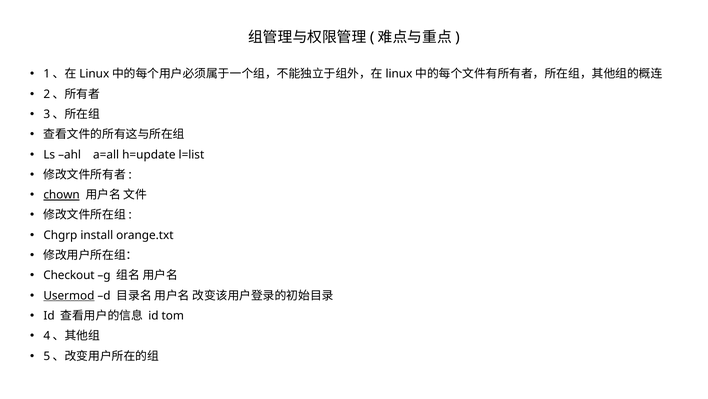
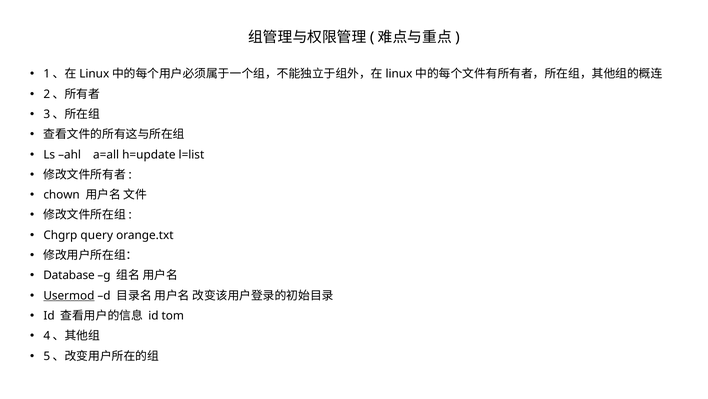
chown underline: present -> none (62, 195)
install: install -> query (97, 235)
Checkout: Checkout -> Database (69, 275)
